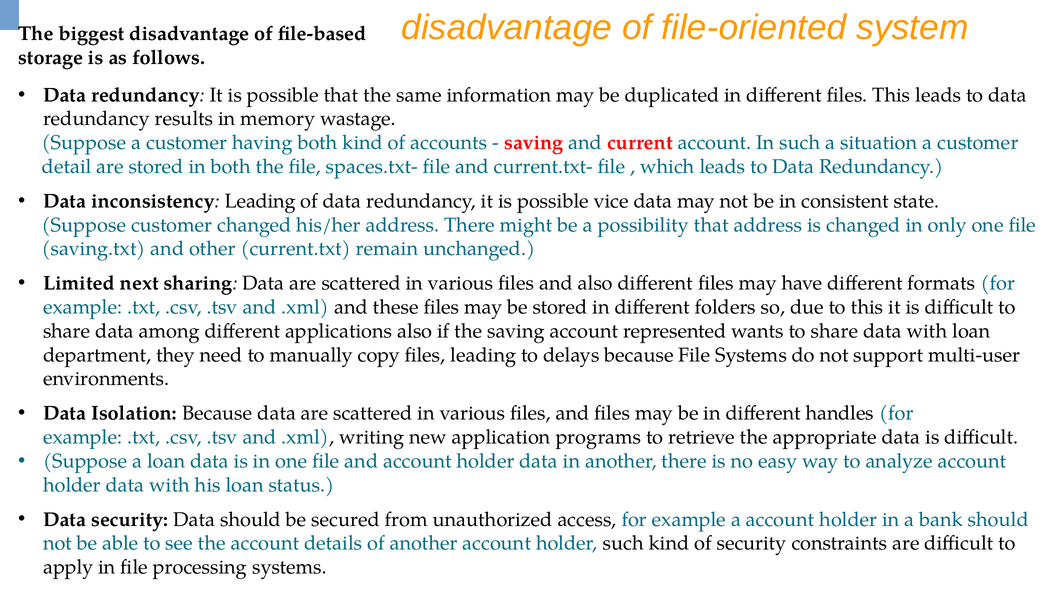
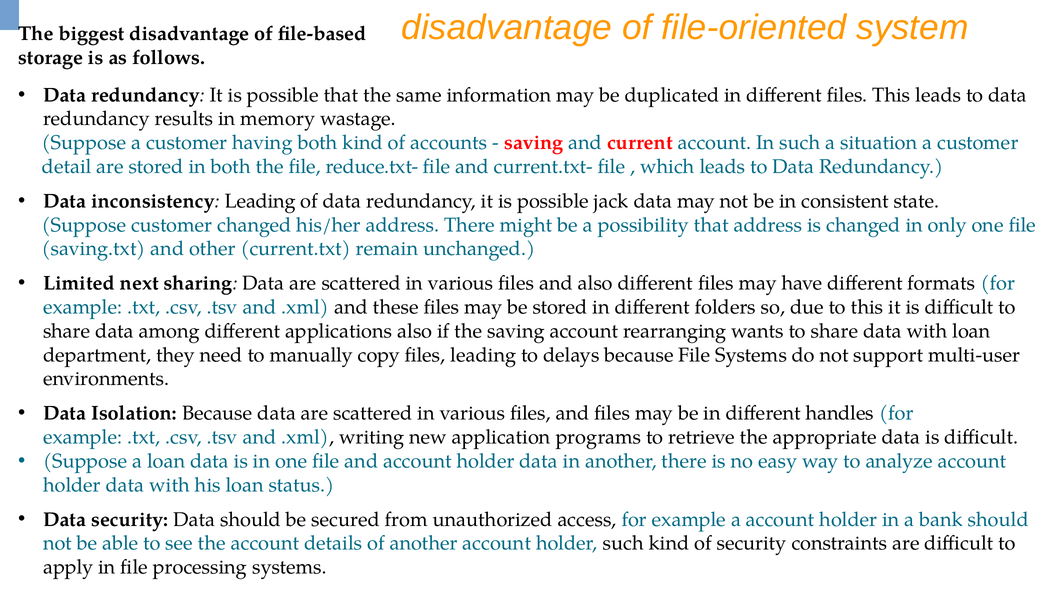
spaces.txt-: spaces.txt- -> reduce.txt- (372, 167)
vice: vice -> jack (611, 201)
represented: represented -> rearranging (675, 331)
